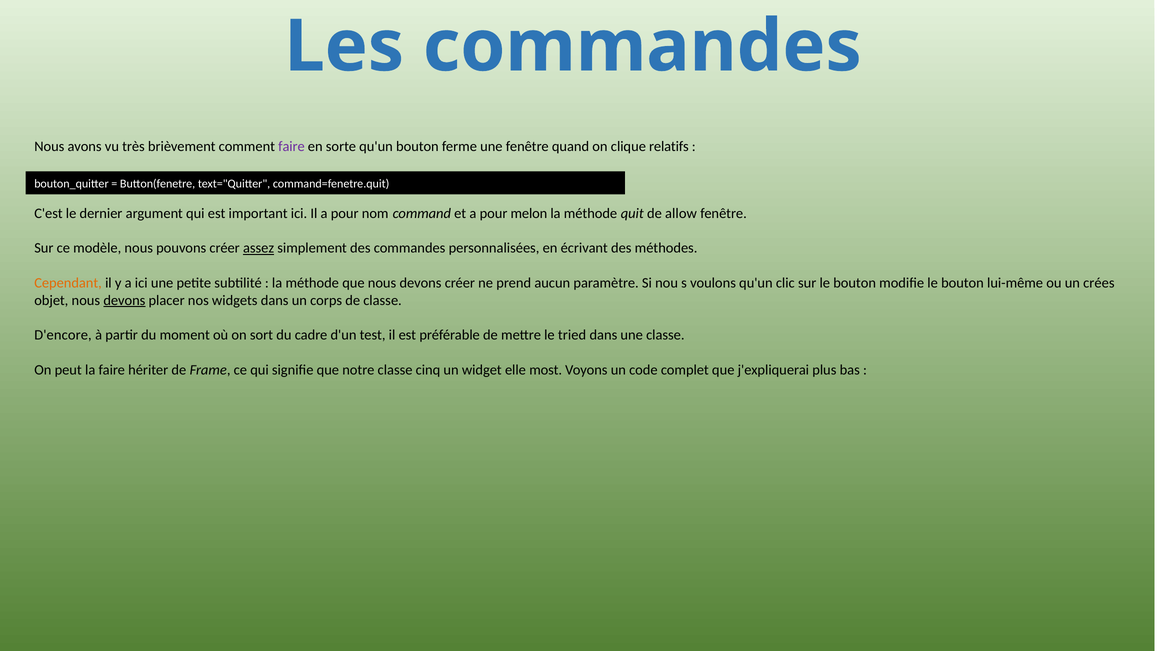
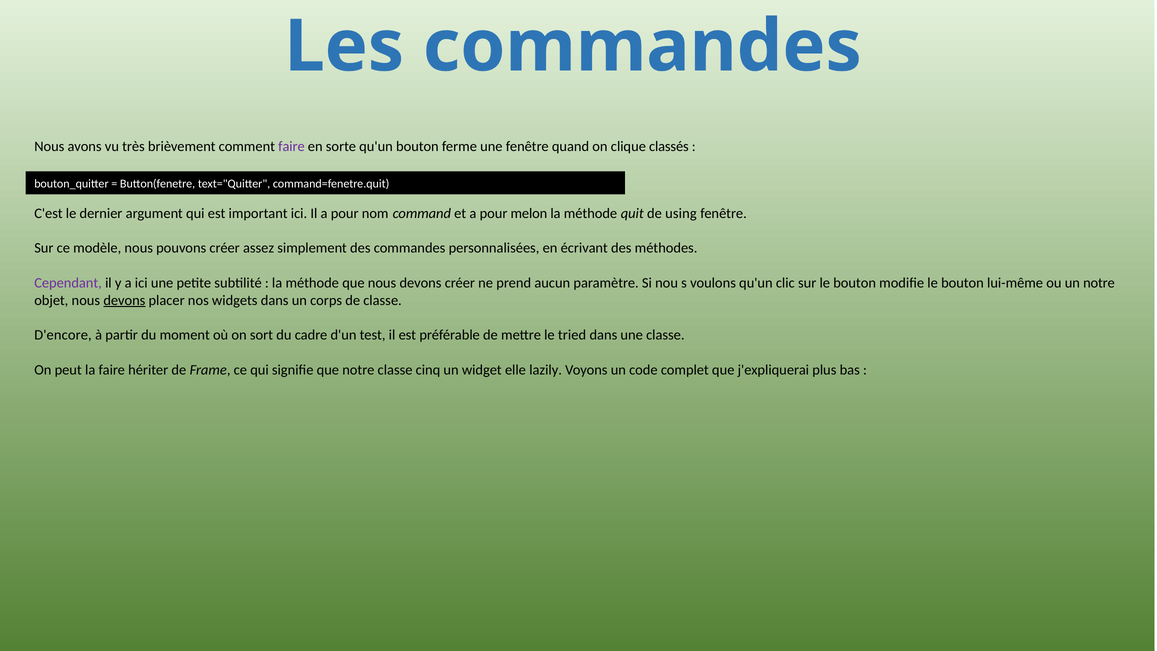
relatifs: relatifs -> classés (669, 147)
allow: allow -> using (681, 213)
assez underline: present -> none (259, 248)
Cependant colour: orange -> purple (68, 283)
un crées: crées -> notre (1099, 283)
most: most -> lazily (546, 370)
